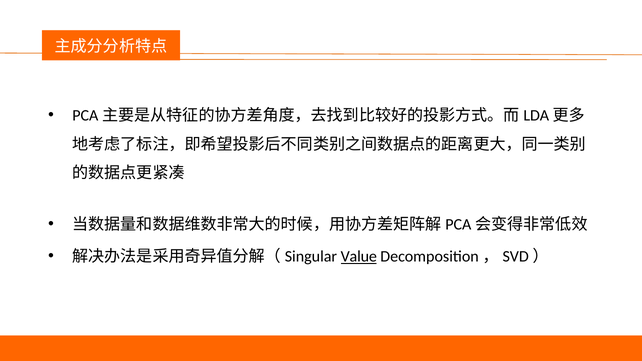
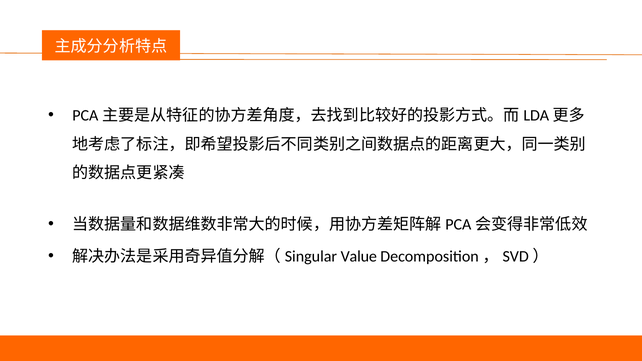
Value underline: present -> none (359, 257)
